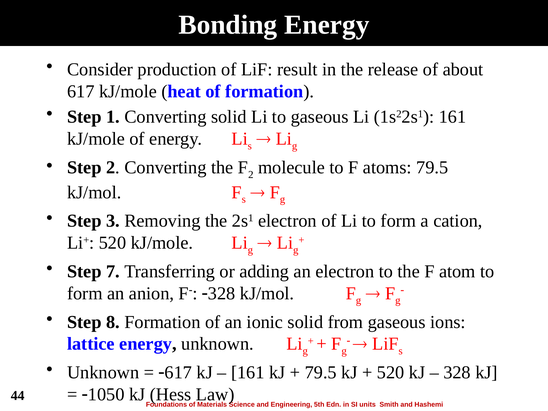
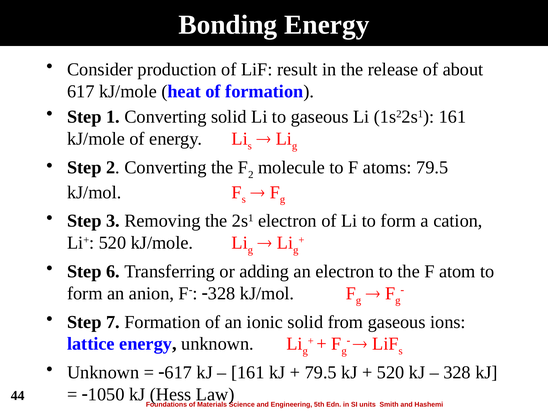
7: 7 -> 6 (113, 271)
8: 8 -> 7 (113, 322)
